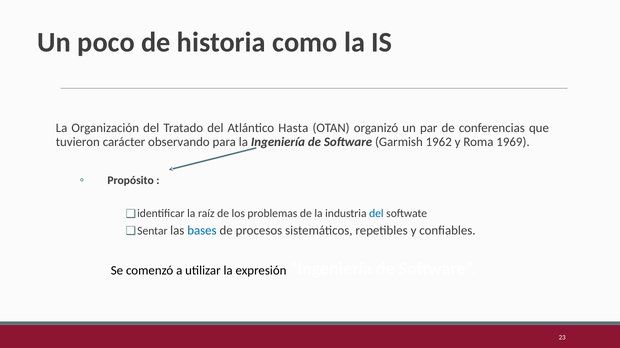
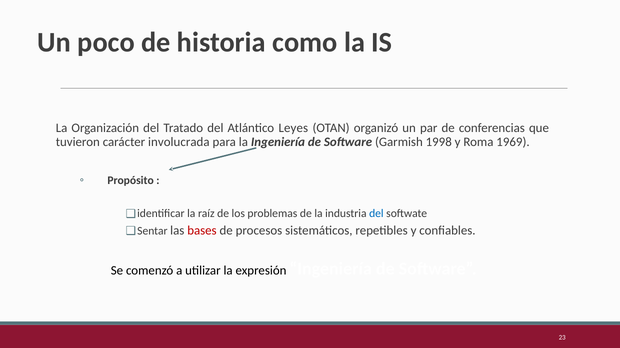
Hasta: Hasta -> Leyes (293, 128)
observando: observando -> involucrada (179, 142)
1962: 1962 -> 1998 (439, 142)
bases colour: blue -> red (202, 230)
